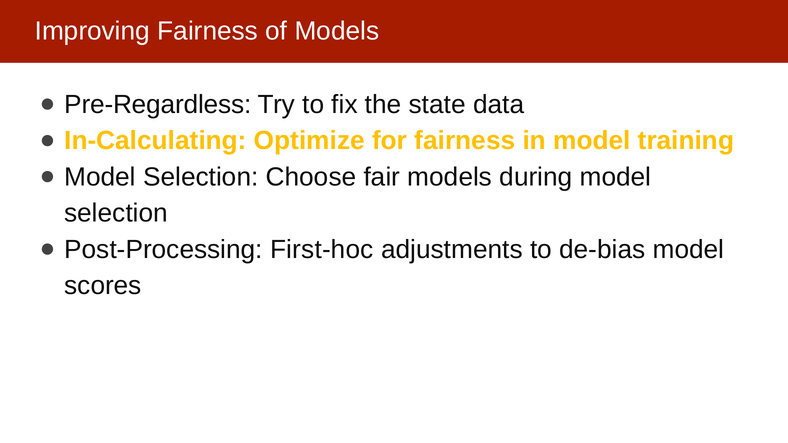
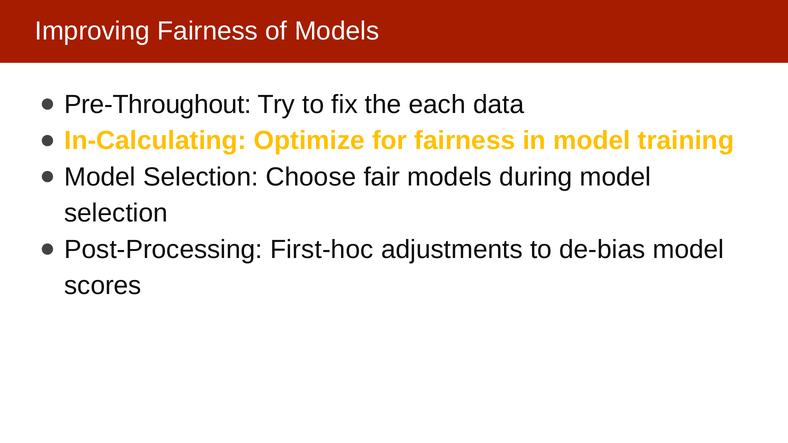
Pre-Regardless: Pre-Regardless -> Pre-Throughout (158, 105)
state: state -> each (437, 105)
